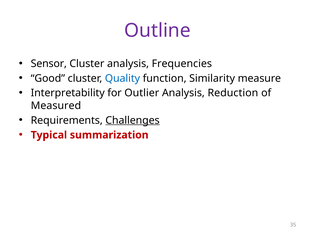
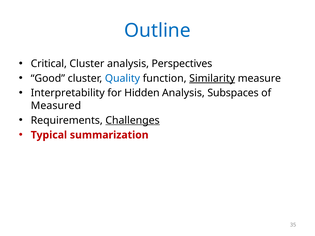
Outline colour: purple -> blue (157, 30)
Sensor: Sensor -> Critical (49, 64)
Frequencies: Frequencies -> Perspectives (182, 64)
Similarity underline: none -> present (212, 78)
Outlier: Outlier -> Hidden (142, 93)
Reduction: Reduction -> Subspaces (233, 93)
